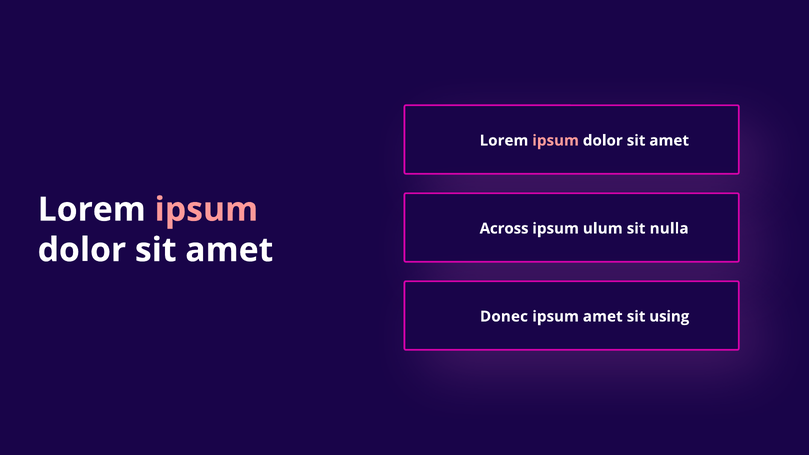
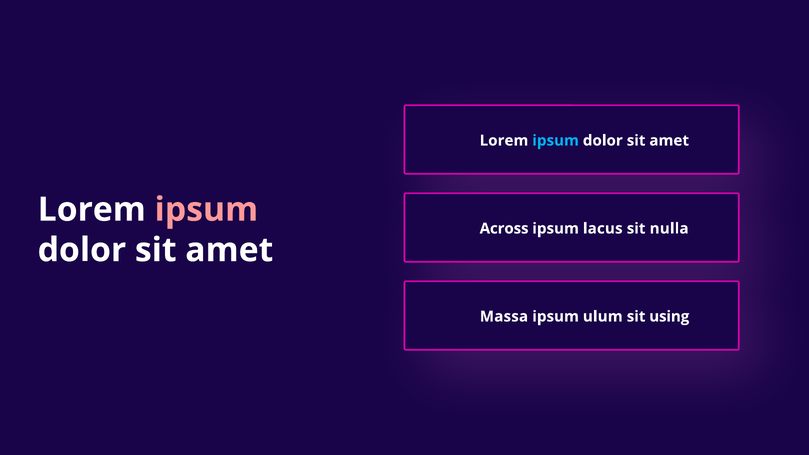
ipsum colour: pink -> light blue (556, 141)
ulum: ulum -> lacus (603, 229)
Donec: Donec -> Massa (504, 317)
ipsum amet: amet -> ulum (603, 317)
